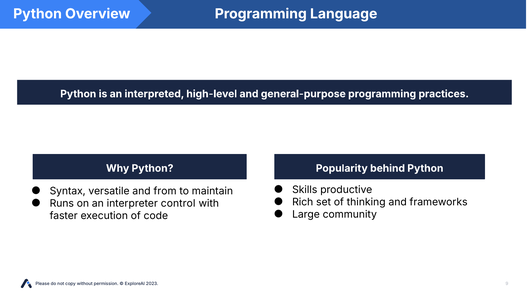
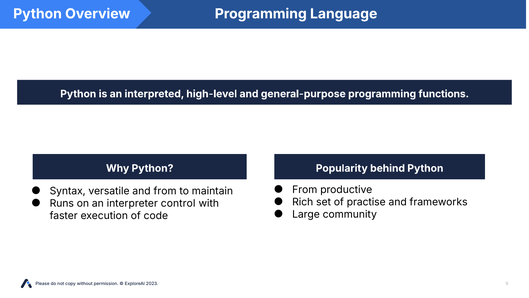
practices: practices -> functions (444, 94)
Skills: Skills -> From (305, 190)
thinking: thinking -> practise (366, 202)
